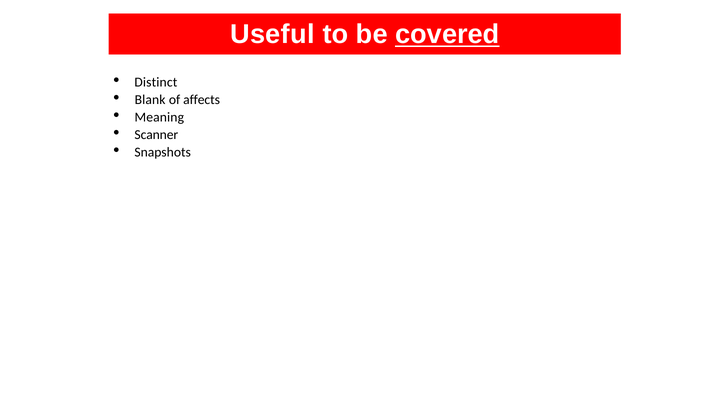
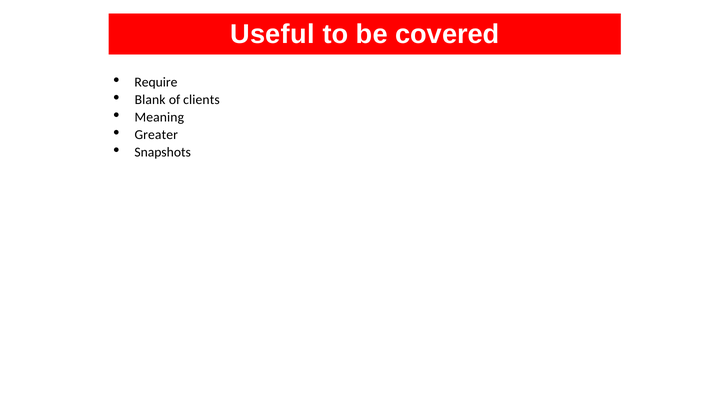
covered underline: present -> none (447, 34)
Distinct: Distinct -> Require (156, 82)
affects: affects -> clients (201, 100)
Scanner: Scanner -> Greater (156, 135)
